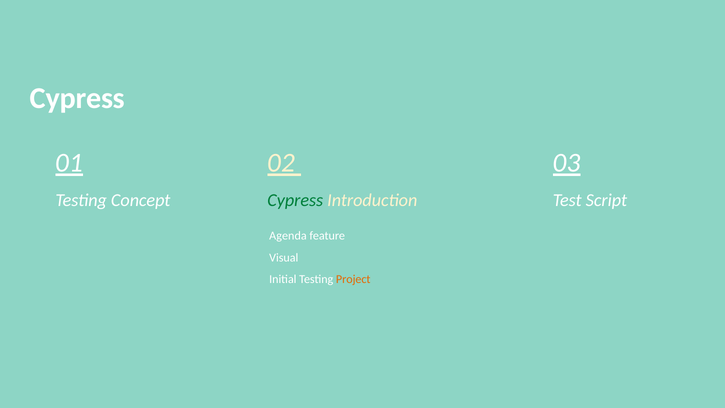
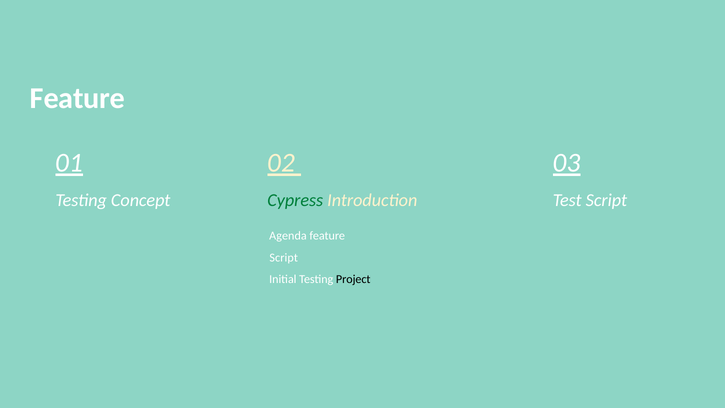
Cypress: Cypress -> Feature (77, 98)
Visual: Visual -> Script (284, 257)
Project colour: orange -> black (353, 279)
